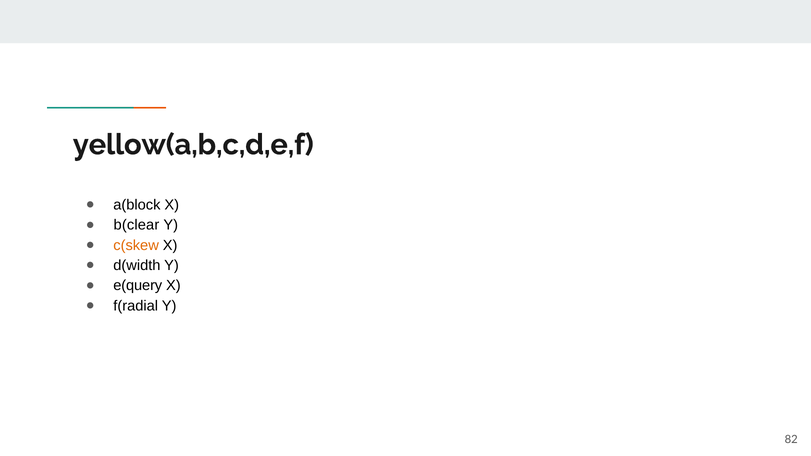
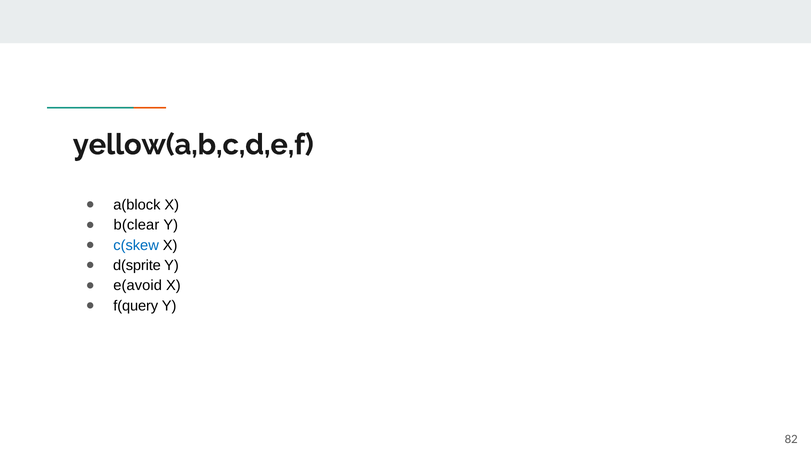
c(skew colour: orange -> blue (136, 245)
d(width: d(width -> d(sprite (137, 266)
e(query: e(query -> e(avoid (138, 286)
f(radial: f(radial -> f(query (136, 306)
